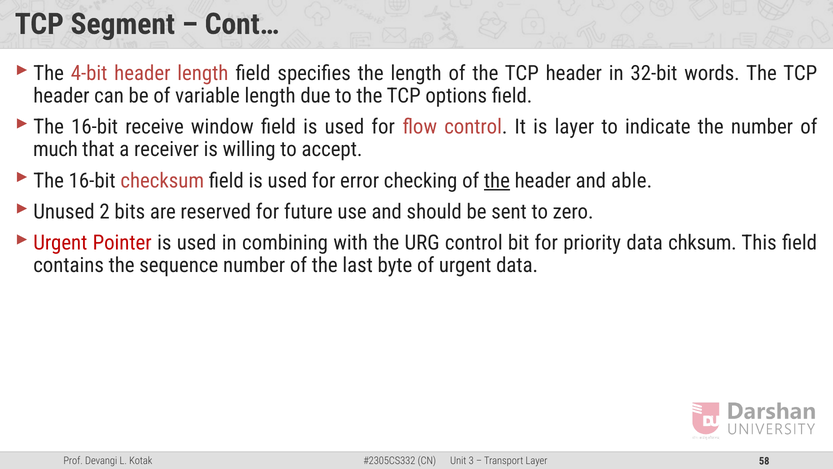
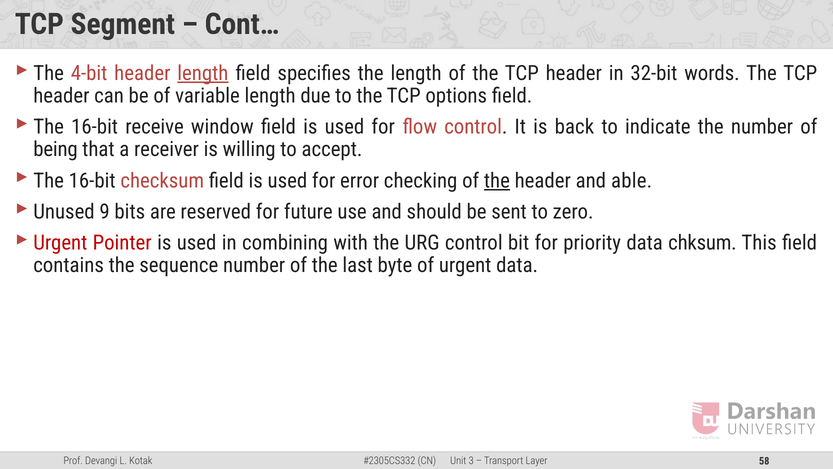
length underline: none -> present (203, 73)
is layer: layer -> back (574, 127)
much: much -> being (55, 149)
2: 2 -> 9 (105, 212)
